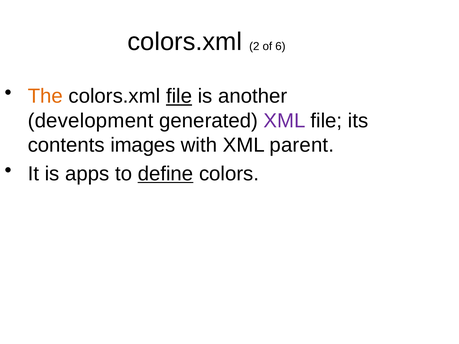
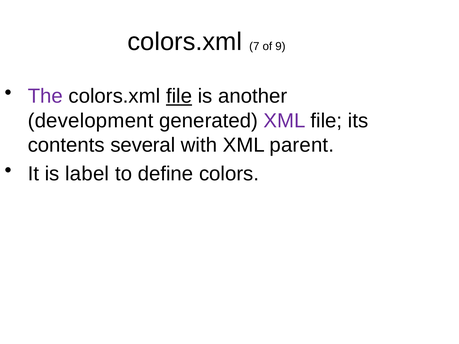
2: 2 -> 7 (254, 47)
6: 6 -> 9 (280, 47)
The colour: orange -> purple (45, 96)
images: images -> several (143, 145)
apps: apps -> label (87, 174)
define underline: present -> none (166, 174)
